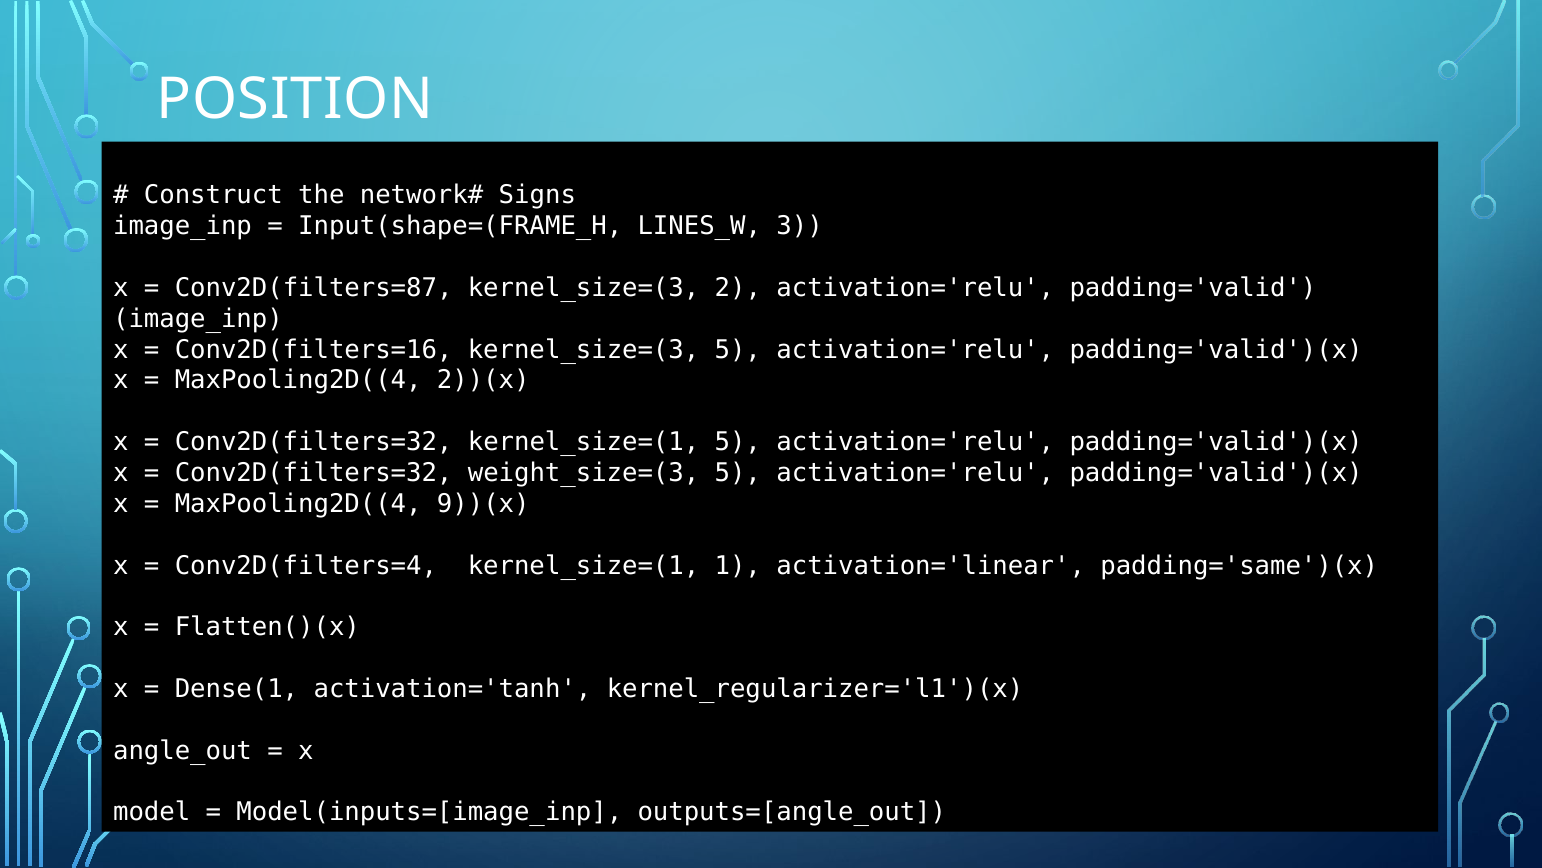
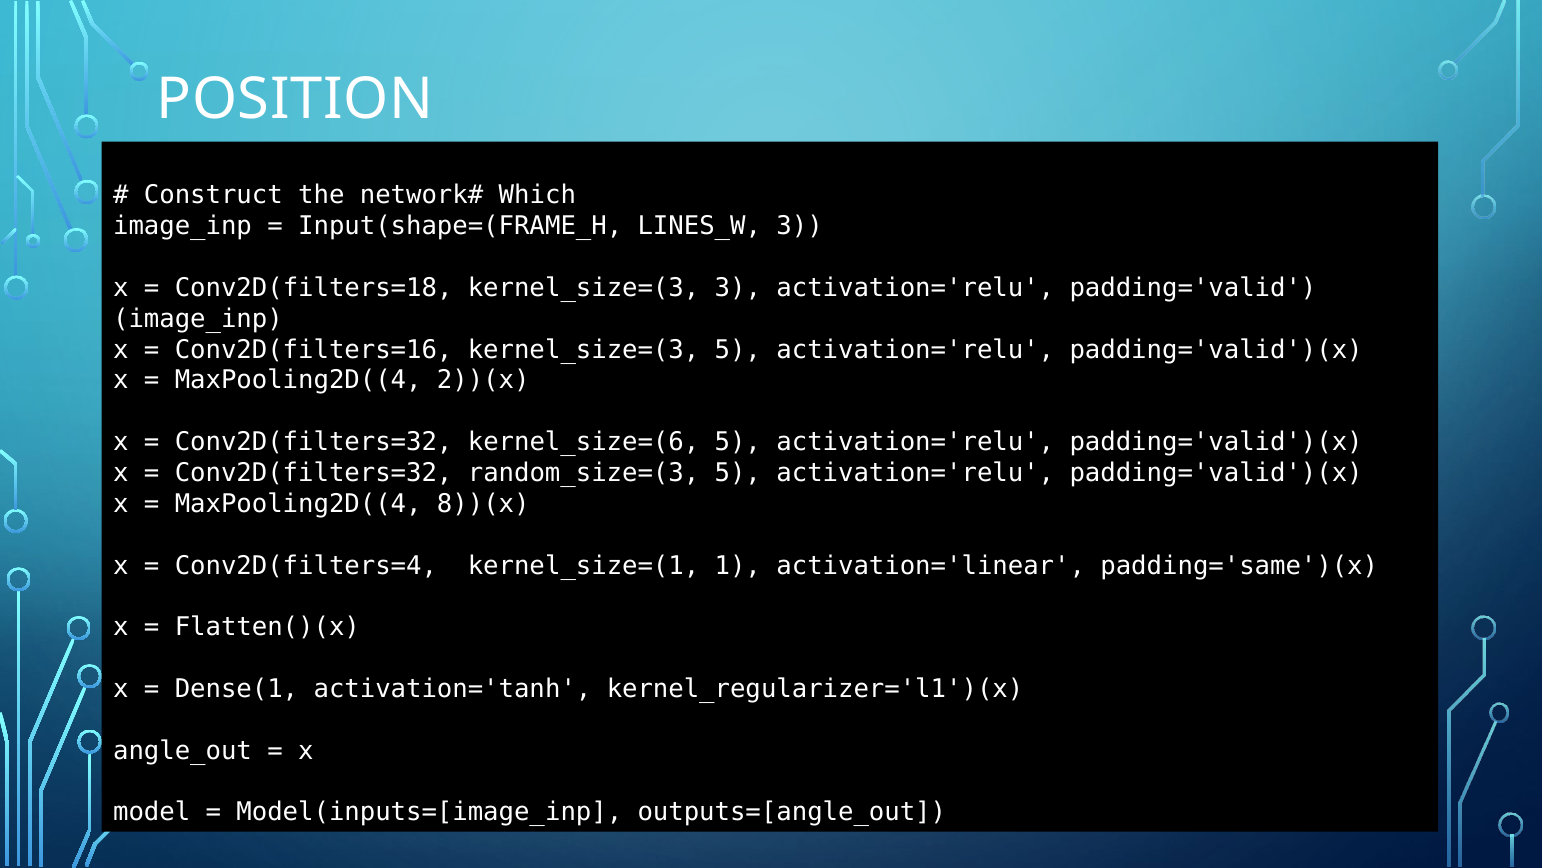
Signs: Signs -> Which (537, 195)
Conv2D(filters=87: Conv2D(filters=87 -> Conv2D(filters=18 (314, 288)
kernel_size=(3 2: 2 -> 3 (738, 288)
Conv2D(filters=32 kernel_size=(1: kernel_size=(1 -> kernel_size=(6 (584, 442)
weight_size=(3: weight_size=(3 -> random_size=(3 (584, 473)
9))(x: 9))(x -> 8))(x (483, 504)
